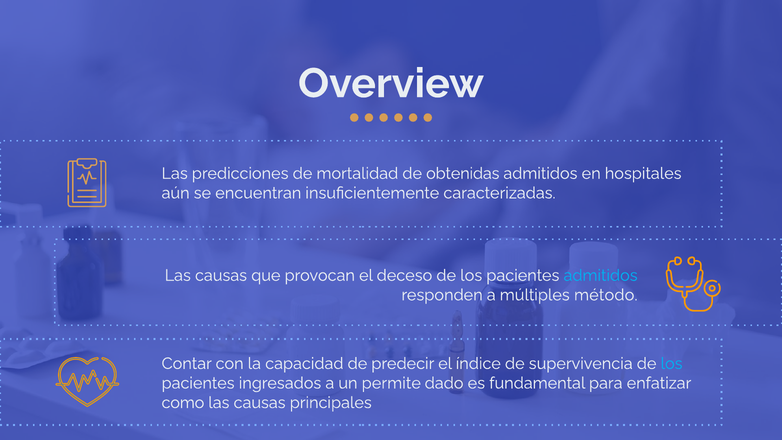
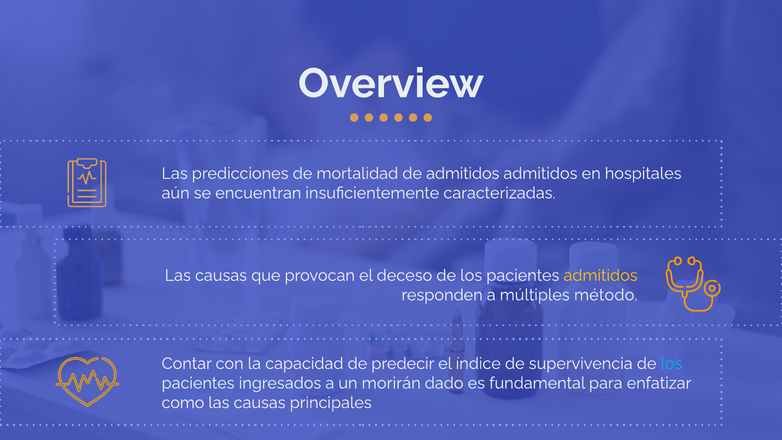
de obtenidas: obtenidas -> admitidos (463, 173)
admitidos colour: light blue -> yellow (601, 275)
permite: permite -> morirán (391, 383)
